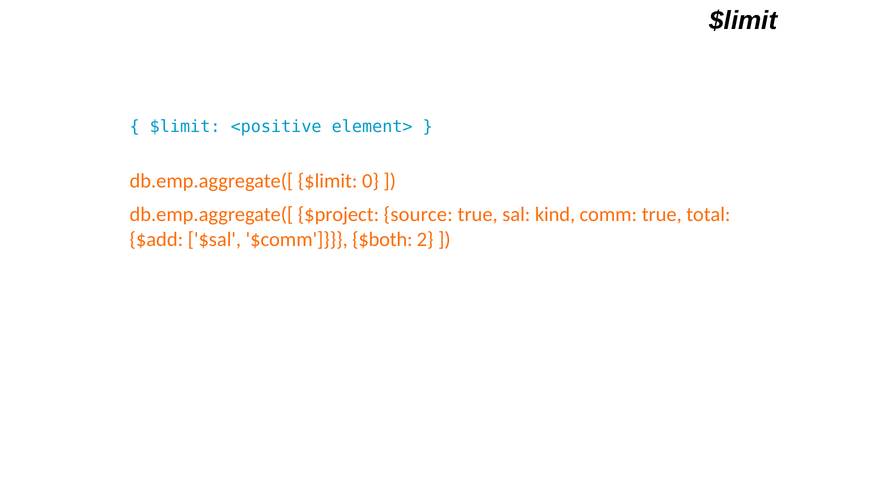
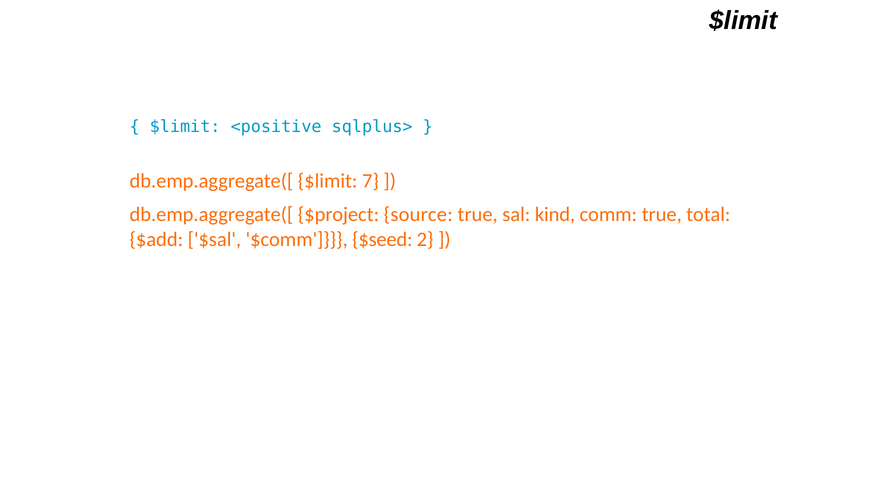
element>: element> -> sqlplus> (372, 127)
0: 0 -> 7 (371, 181)
$both: $both -> $seed (382, 239)
